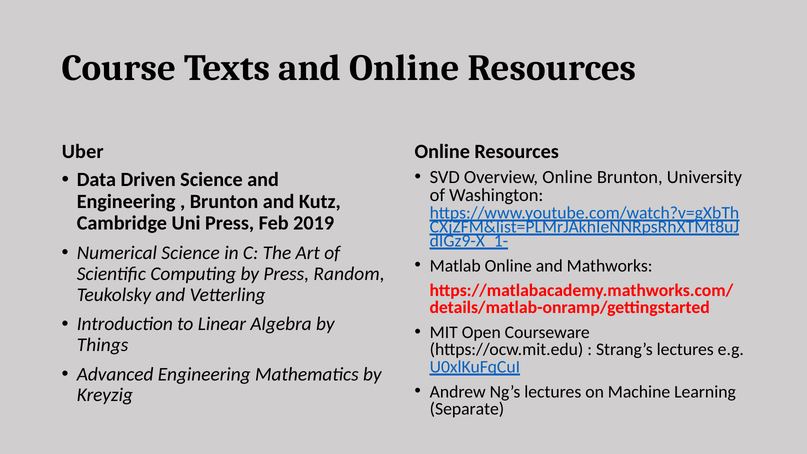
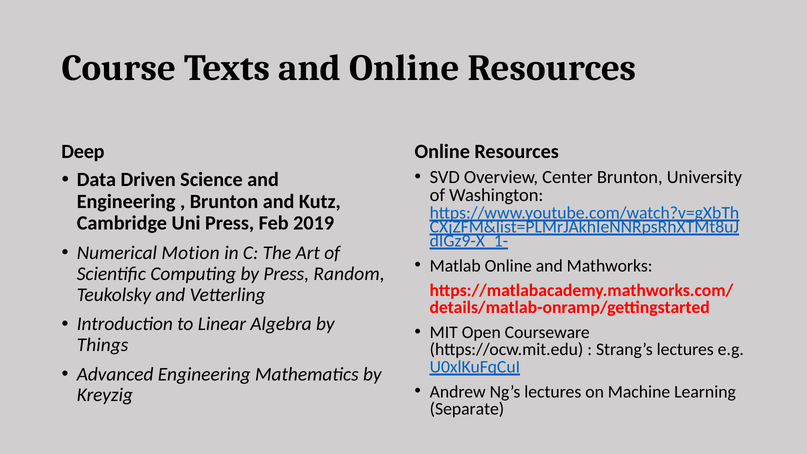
Uber: Uber -> Deep (83, 152)
Overview Online: Online -> Center (567, 177)
Numerical Science: Science -> Motion (191, 253)
